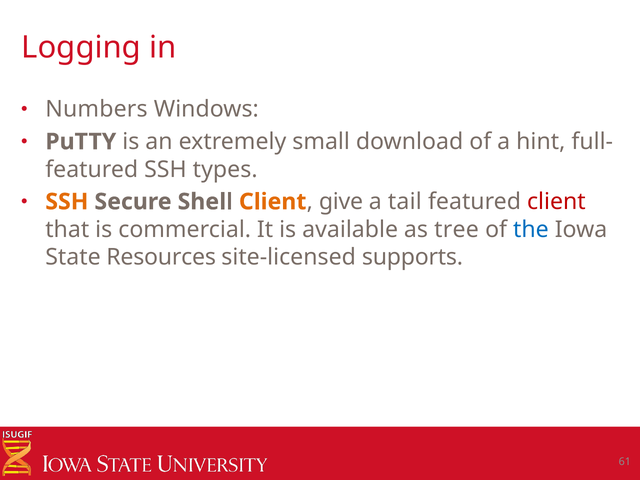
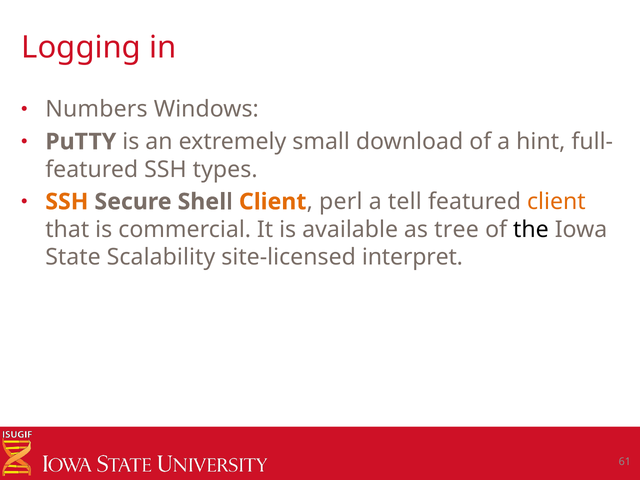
give: give -> perl (341, 202)
tail: tail -> tell (405, 202)
client colour: red -> orange (556, 202)
the colour: blue -> black (531, 229)
Resources: Resources -> Scalability (161, 257)
supports: supports -> interpret (412, 257)
